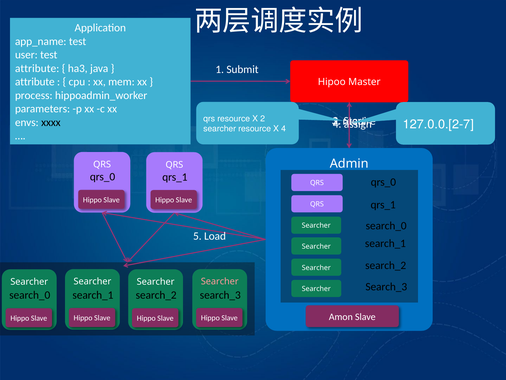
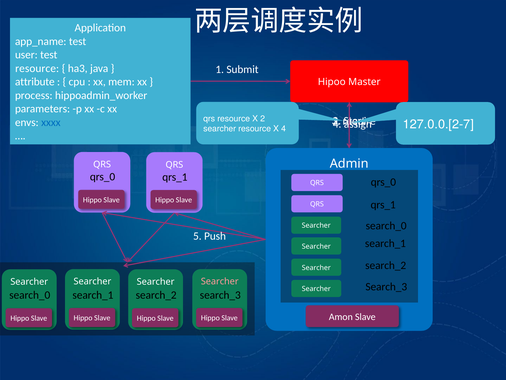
attribute: attribute -> resource (37, 68)
xxxx colour: black -> blue (51, 122)
Load: Load -> Push (215, 236)
